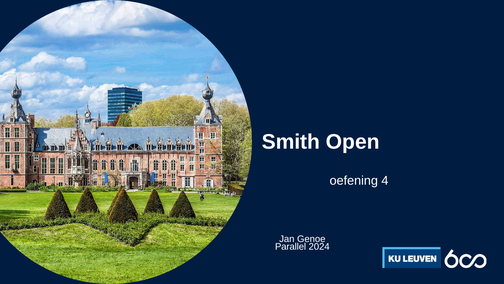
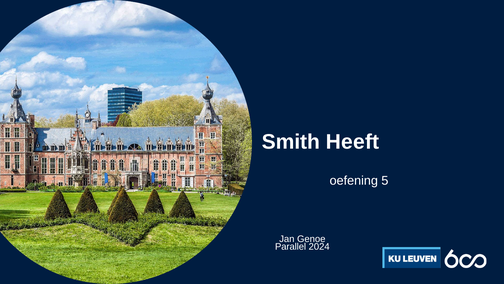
Open: Open -> Heeft (353, 142)
4: 4 -> 5 (385, 180)
